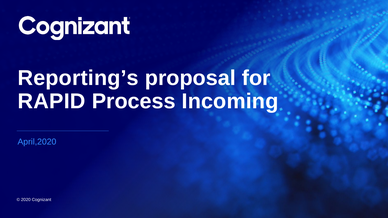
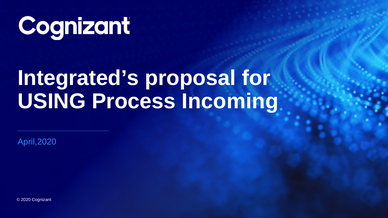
Reporting’s: Reporting’s -> Integrated’s (78, 78)
RAPID: RAPID -> USING (52, 101)
